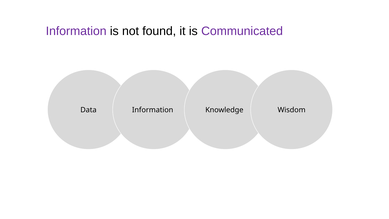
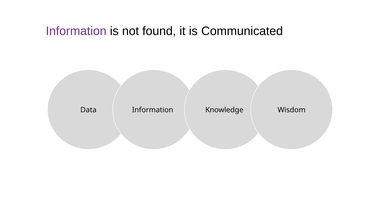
Communicated colour: purple -> black (242, 31)
